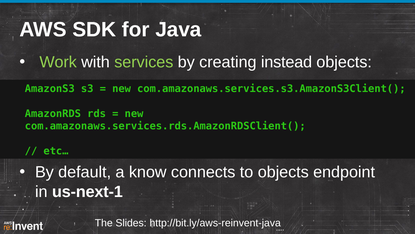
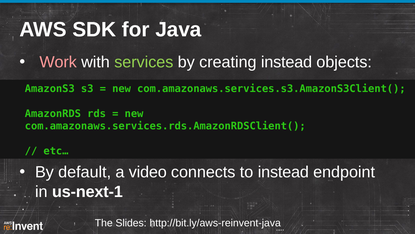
Work colour: light green -> pink (58, 62)
know: know -> video (148, 172)
to objects: objects -> instead (283, 172)
